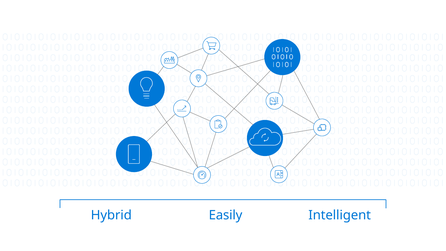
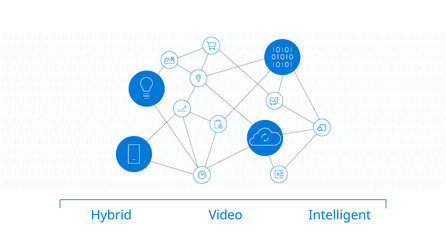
Easily: Easily -> Video (226, 215)
